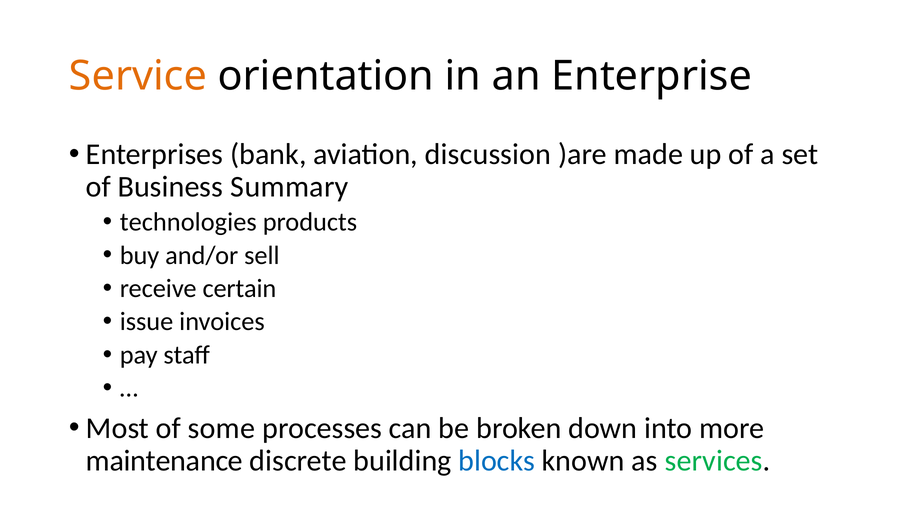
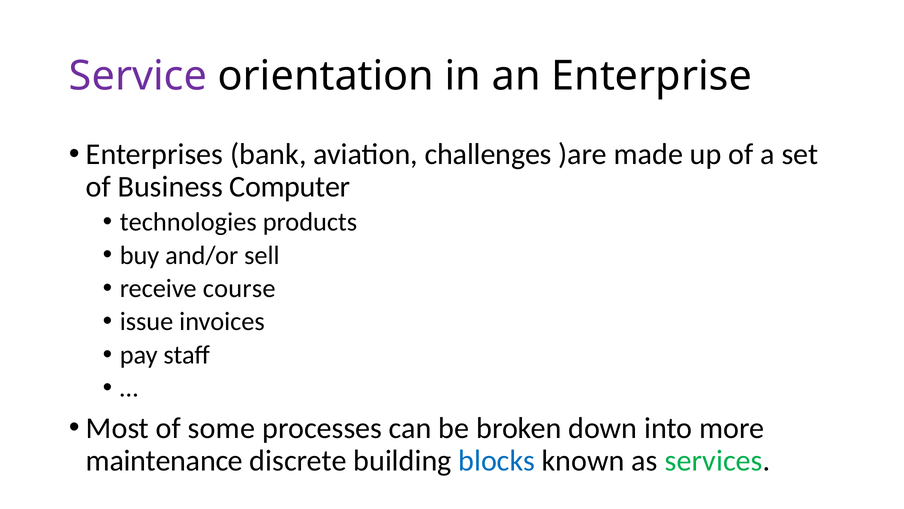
Service colour: orange -> purple (138, 76)
discussion: discussion -> challenges (488, 154)
Summary: Summary -> Computer (290, 187)
certain: certain -> course (239, 288)
